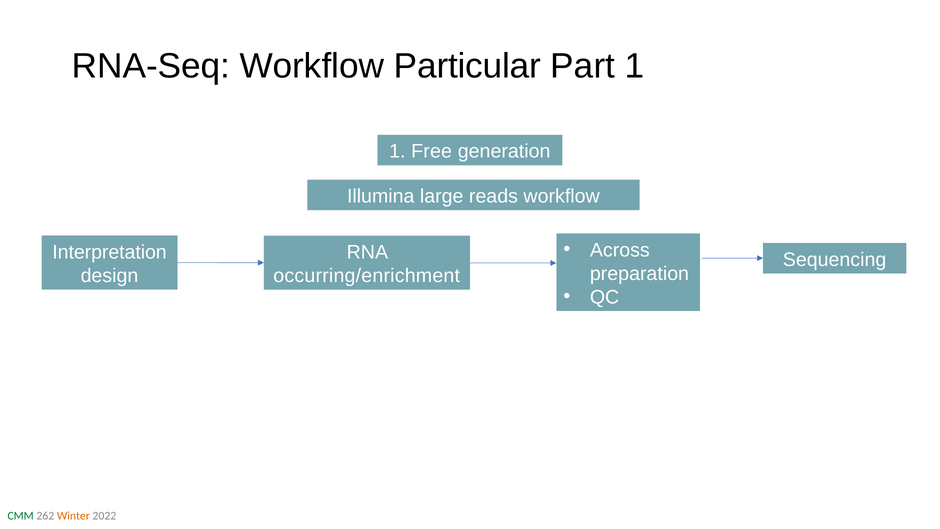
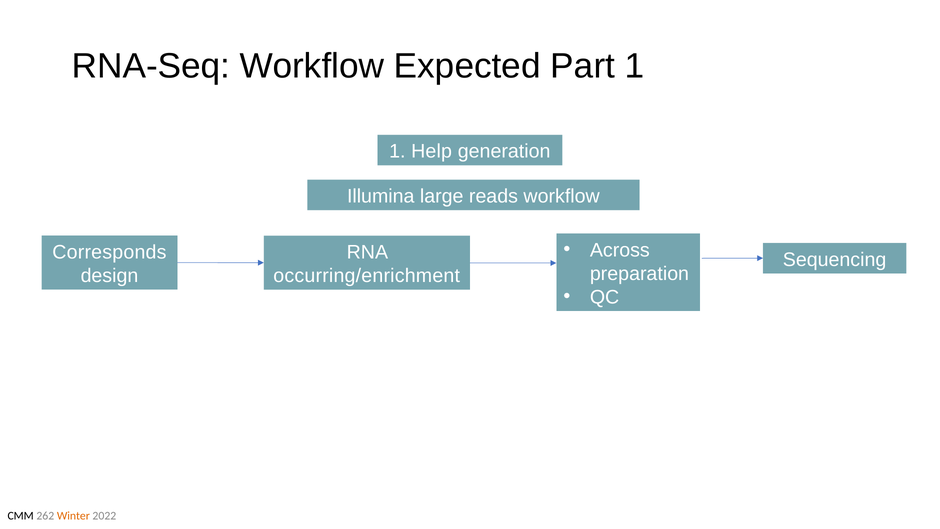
Particular: Particular -> Expected (467, 66)
Free: Free -> Help (432, 151)
Interpretation: Interpretation -> Corresponds (109, 252)
CMM colour: green -> black (21, 515)
